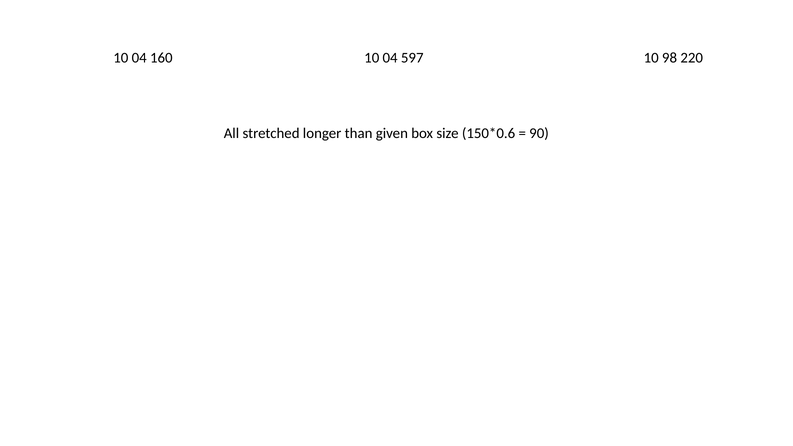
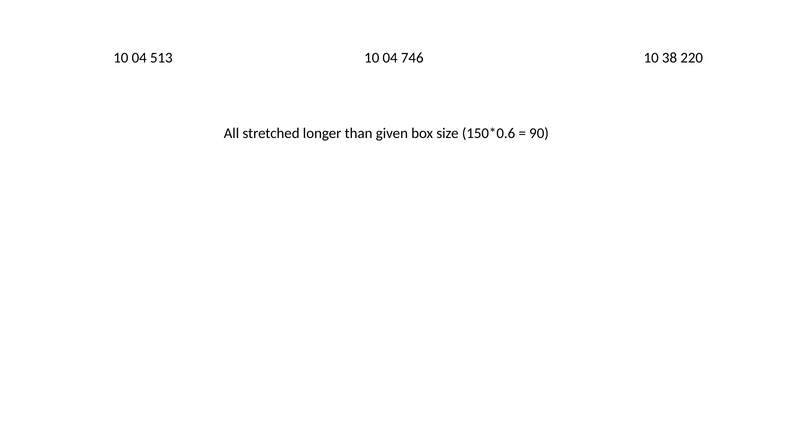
160: 160 -> 513 (161, 58)
597: 597 -> 746 (412, 58)
98: 98 -> 38 (670, 58)
